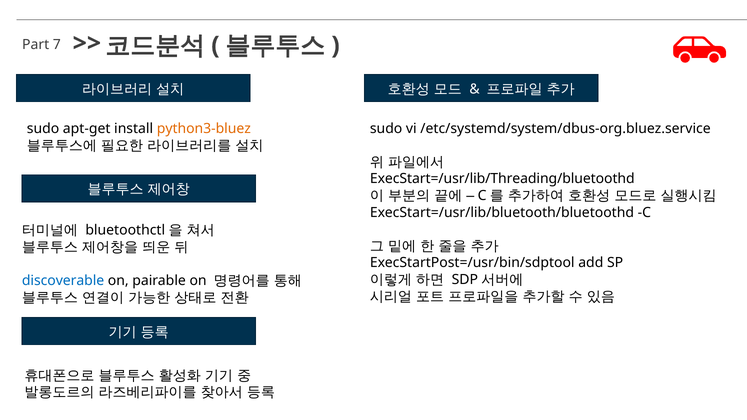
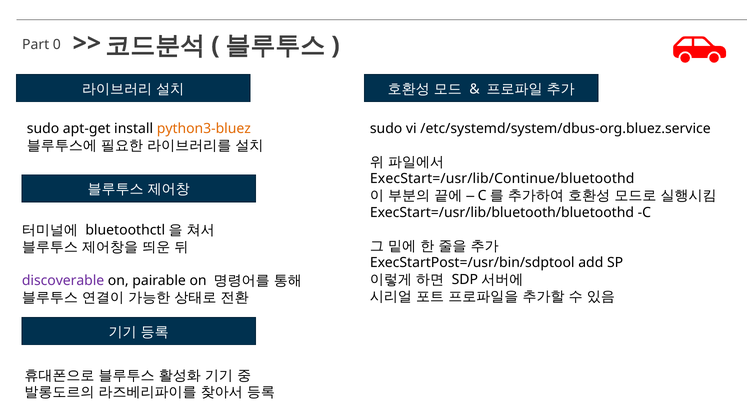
7: 7 -> 0 (57, 45)
ExecStart=/usr/lib/Threading/bluetoothd: ExecStart=/usr/lib/Threading/bluetoothd -> ExecStart=/usr/lib/Continue/bluetoothd (502, 179)
discoverable colour: blue -> purple (63, 281)
